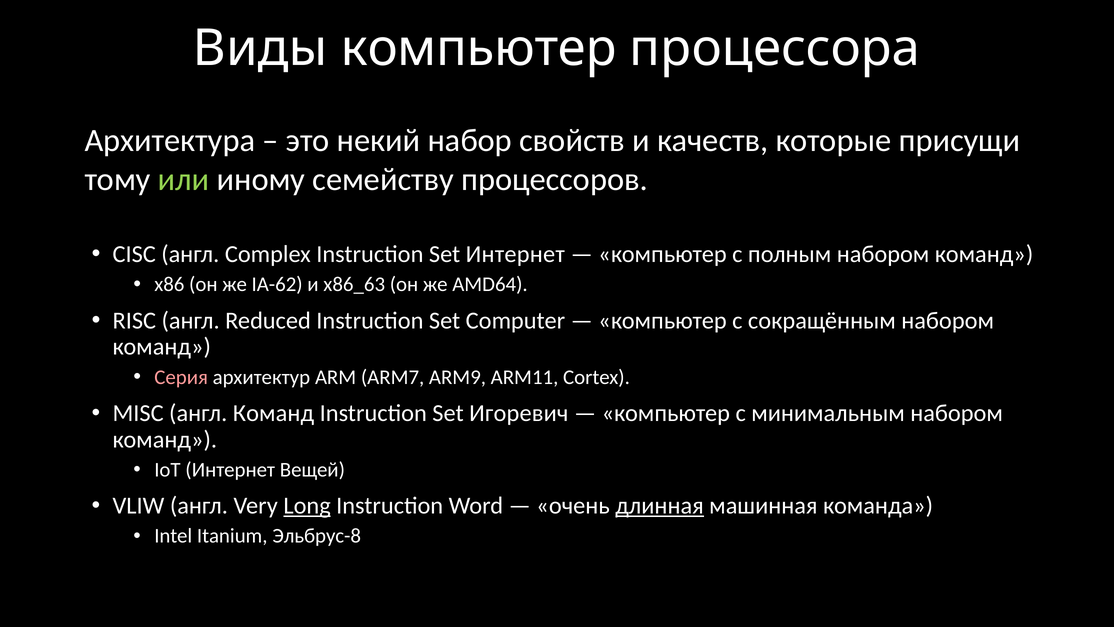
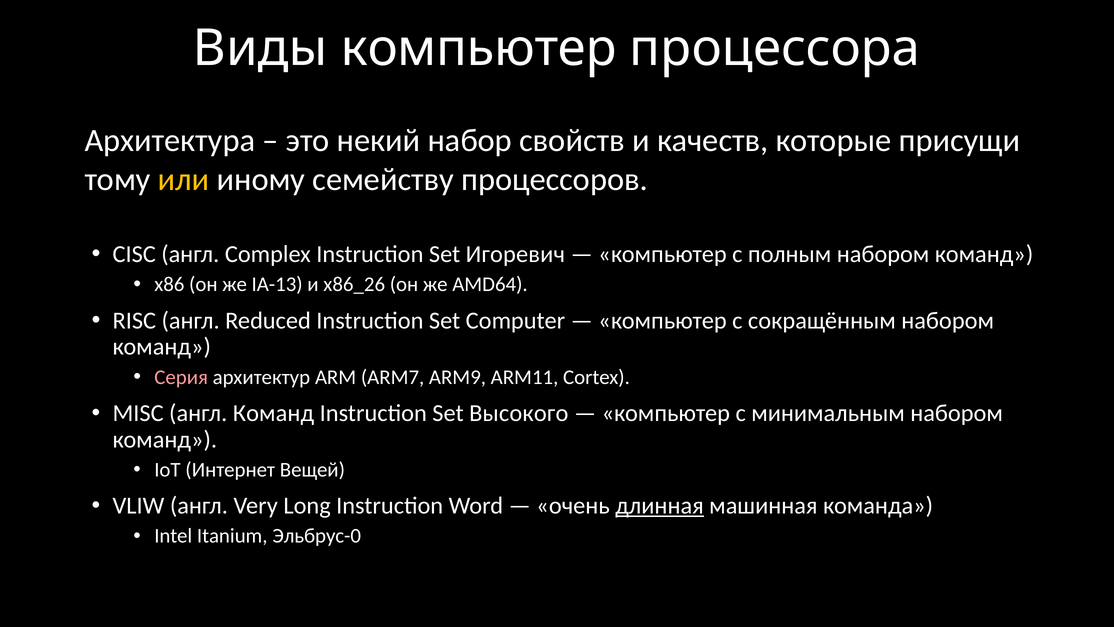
или colour: light green -> yellow (184, 179)
Set Интернет: Интернет -> Игоревич (515, 254)
IA-62: IA-62 -> IA-13 (277, 284)
x86_63: x86_63 -> x86_26 (354, 284)
Игоревич: Игоревич -> Высокого (519, 413)
Long underline: present -> none (307, 505)
Эльбрус-8: Эльбрус-8 -> Эльбрус-0 (317, 536)
